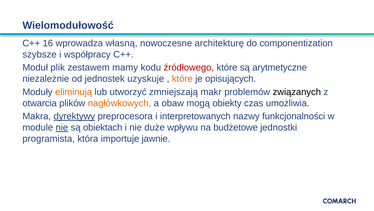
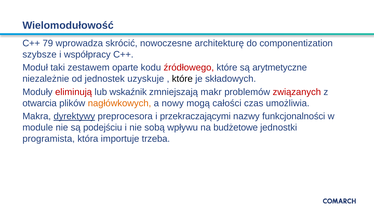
16: 16 -> 79 (48, 43)
własną: własną -> skrócić (122, 43)
plik: plik -> taki (58, 67)
mamy: mamy -> oparte (125, 67)
które colour: orange -> black (182, 79)
opisujących: opisujących -> składowych (231, 79)
eliminują colour: orange -> red (74, 92)
utworzyć: utworzyć -> wskaźnik (128, 92)
związanych colour: black -> red (297, 92)
obaw: obaw -> nowy (173, 103)
obiekty: obiekty -> całości (227, 103)
interpretowanych: interpretowanych -> przekraczającymi (195, 116)
nie underline: present -> none (62, 127)
obiektach: obiektach -> podejściu (103, 127)
duże: duże -> sobą (155, 127)
jawnie: jawnie -> trzeba (156, 138)
